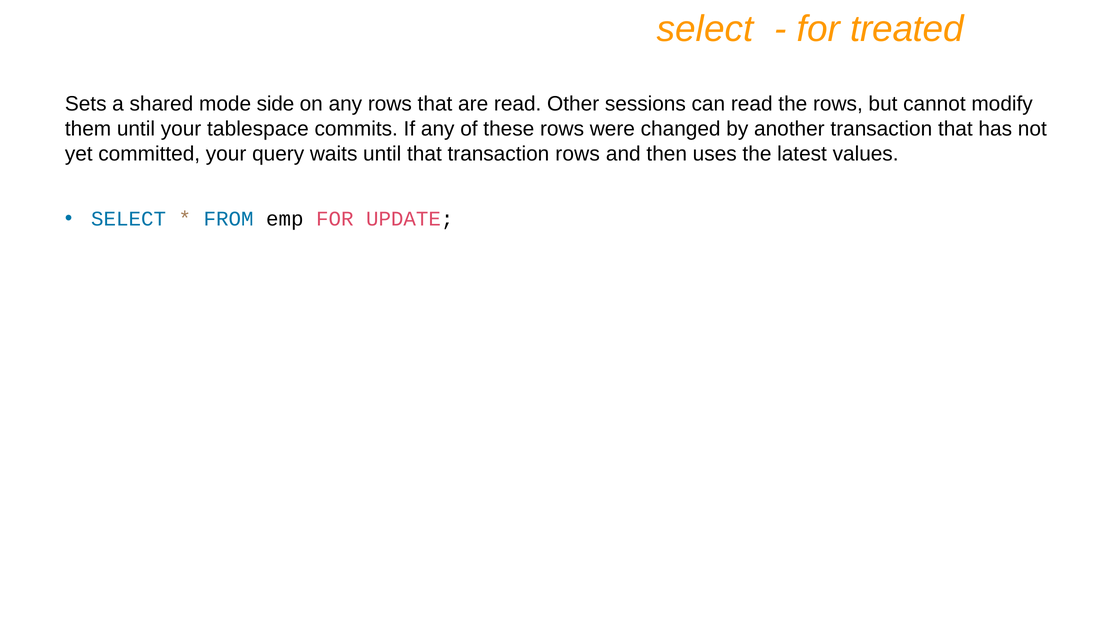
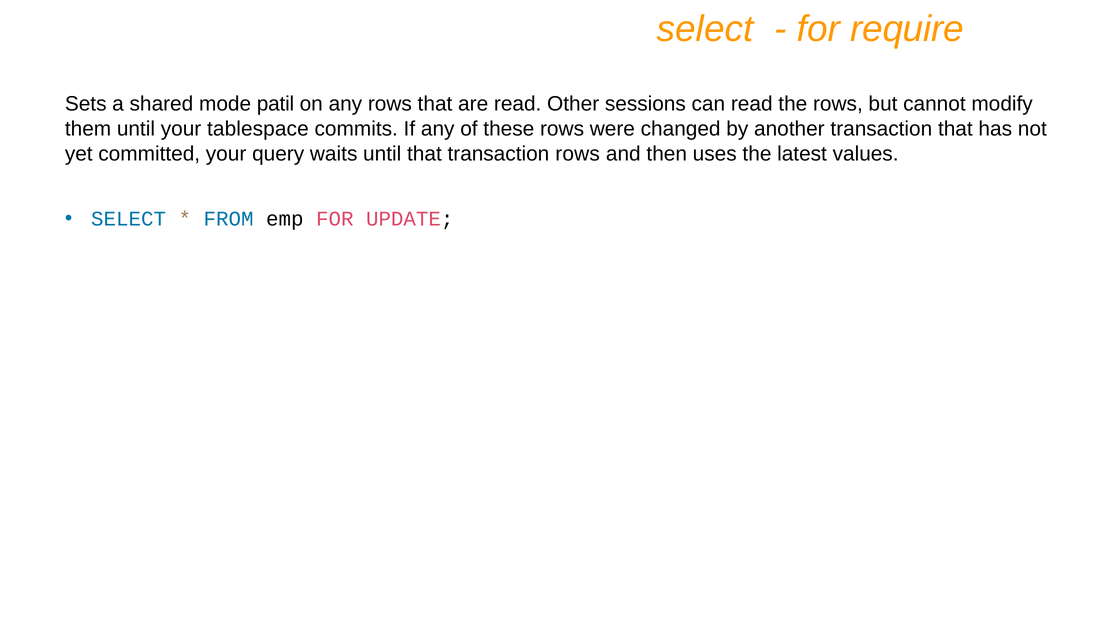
treated: treated -> require (907, 29)
side: side -> patil (276, 104)
